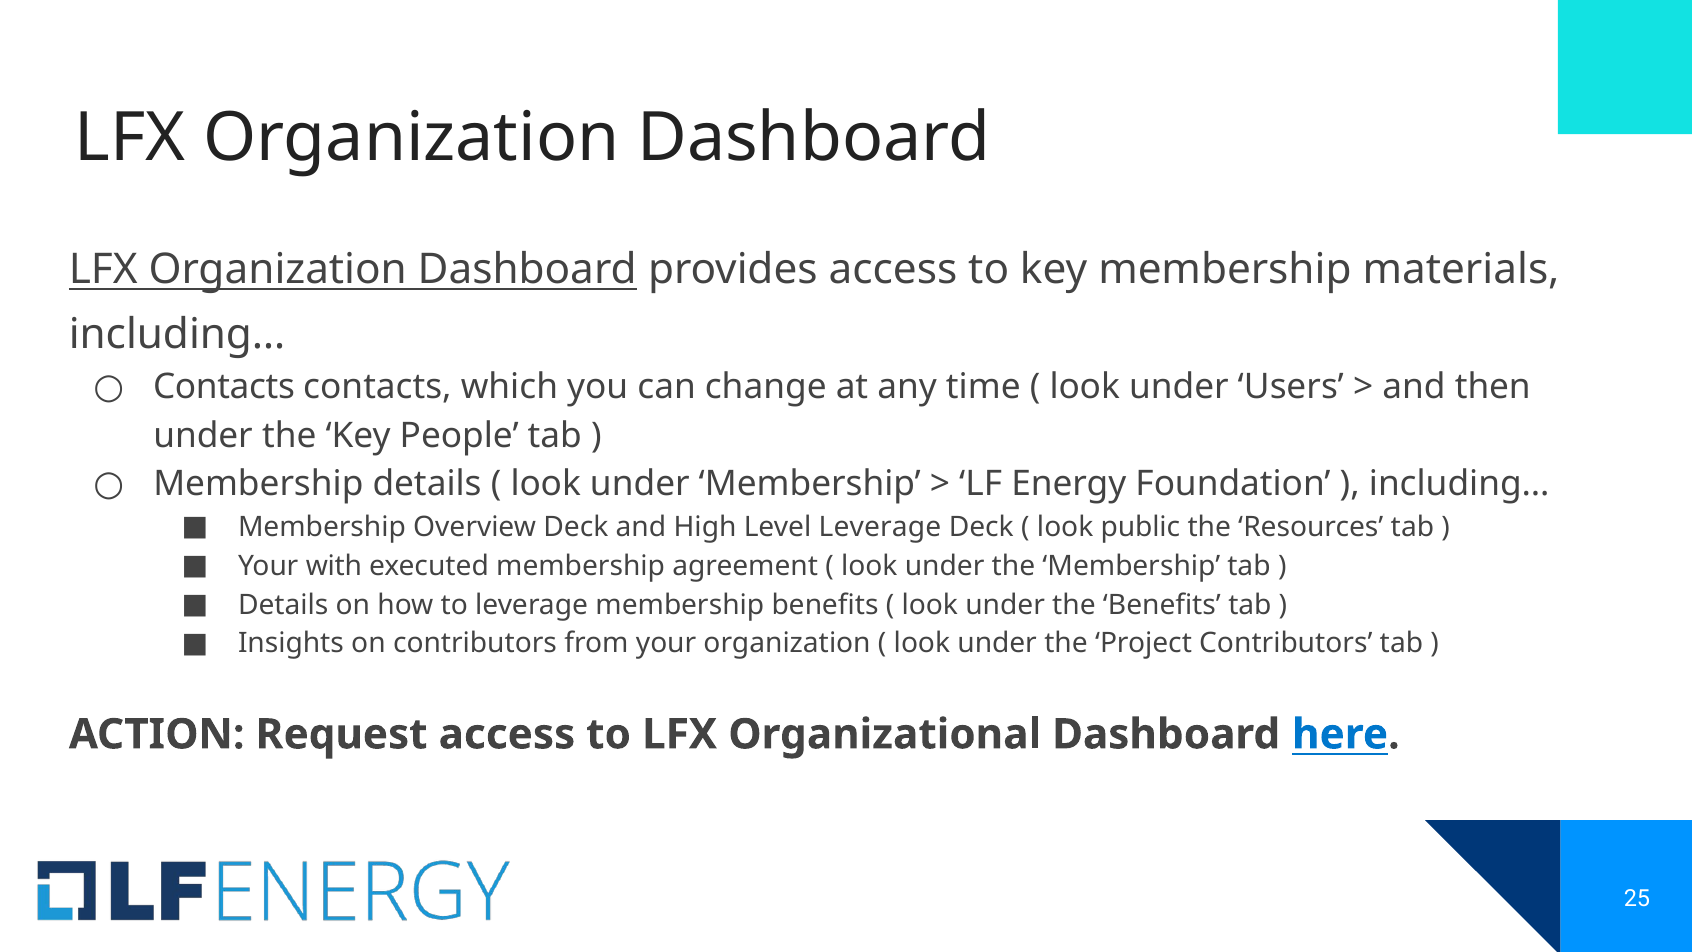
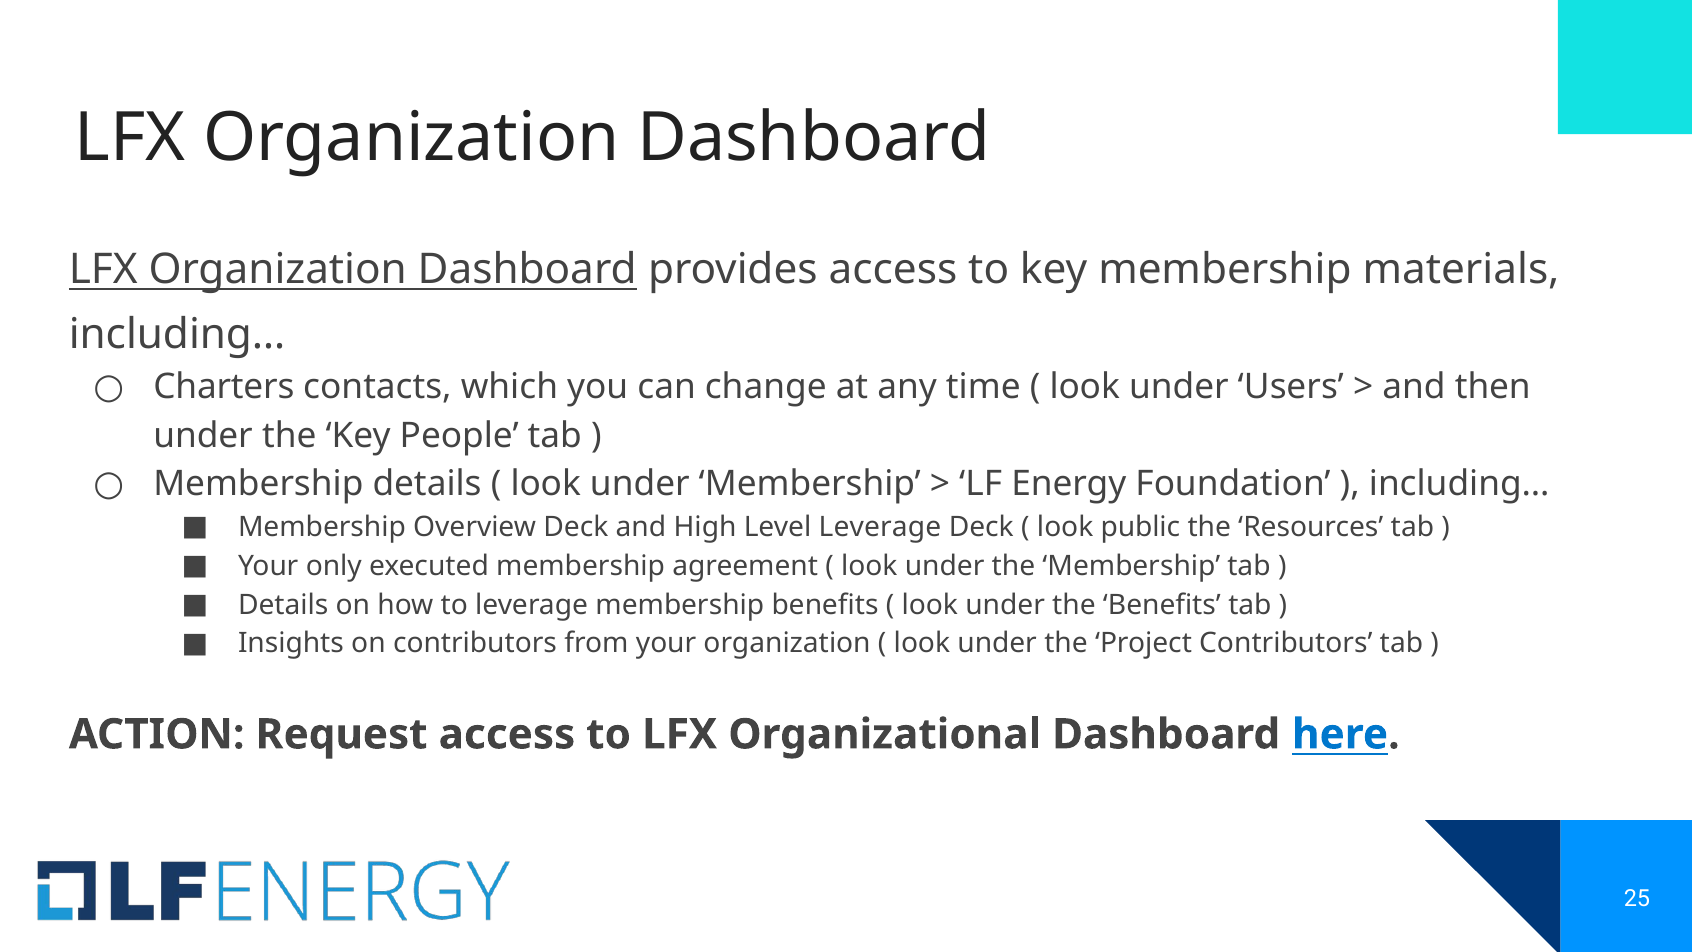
Contacts: Contacts -> Charters (224, 387)
with: with -> only (334, 566)
